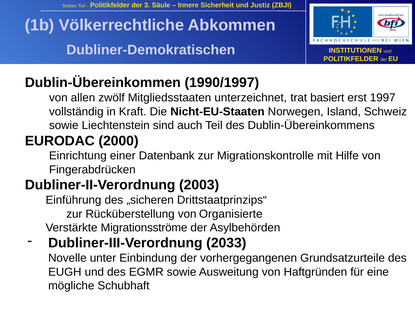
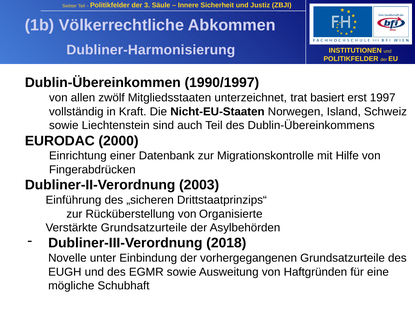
Dubliner-Demokratischen: Dubliner-Demokratischen -> Dubliner-Harmonisierung (151, 50)
Verstärkte Migrationsströme: Migrationsströme -> Grundsatzurteile (144, 228)
2033: 2033 -> 2018 (226, 243)
